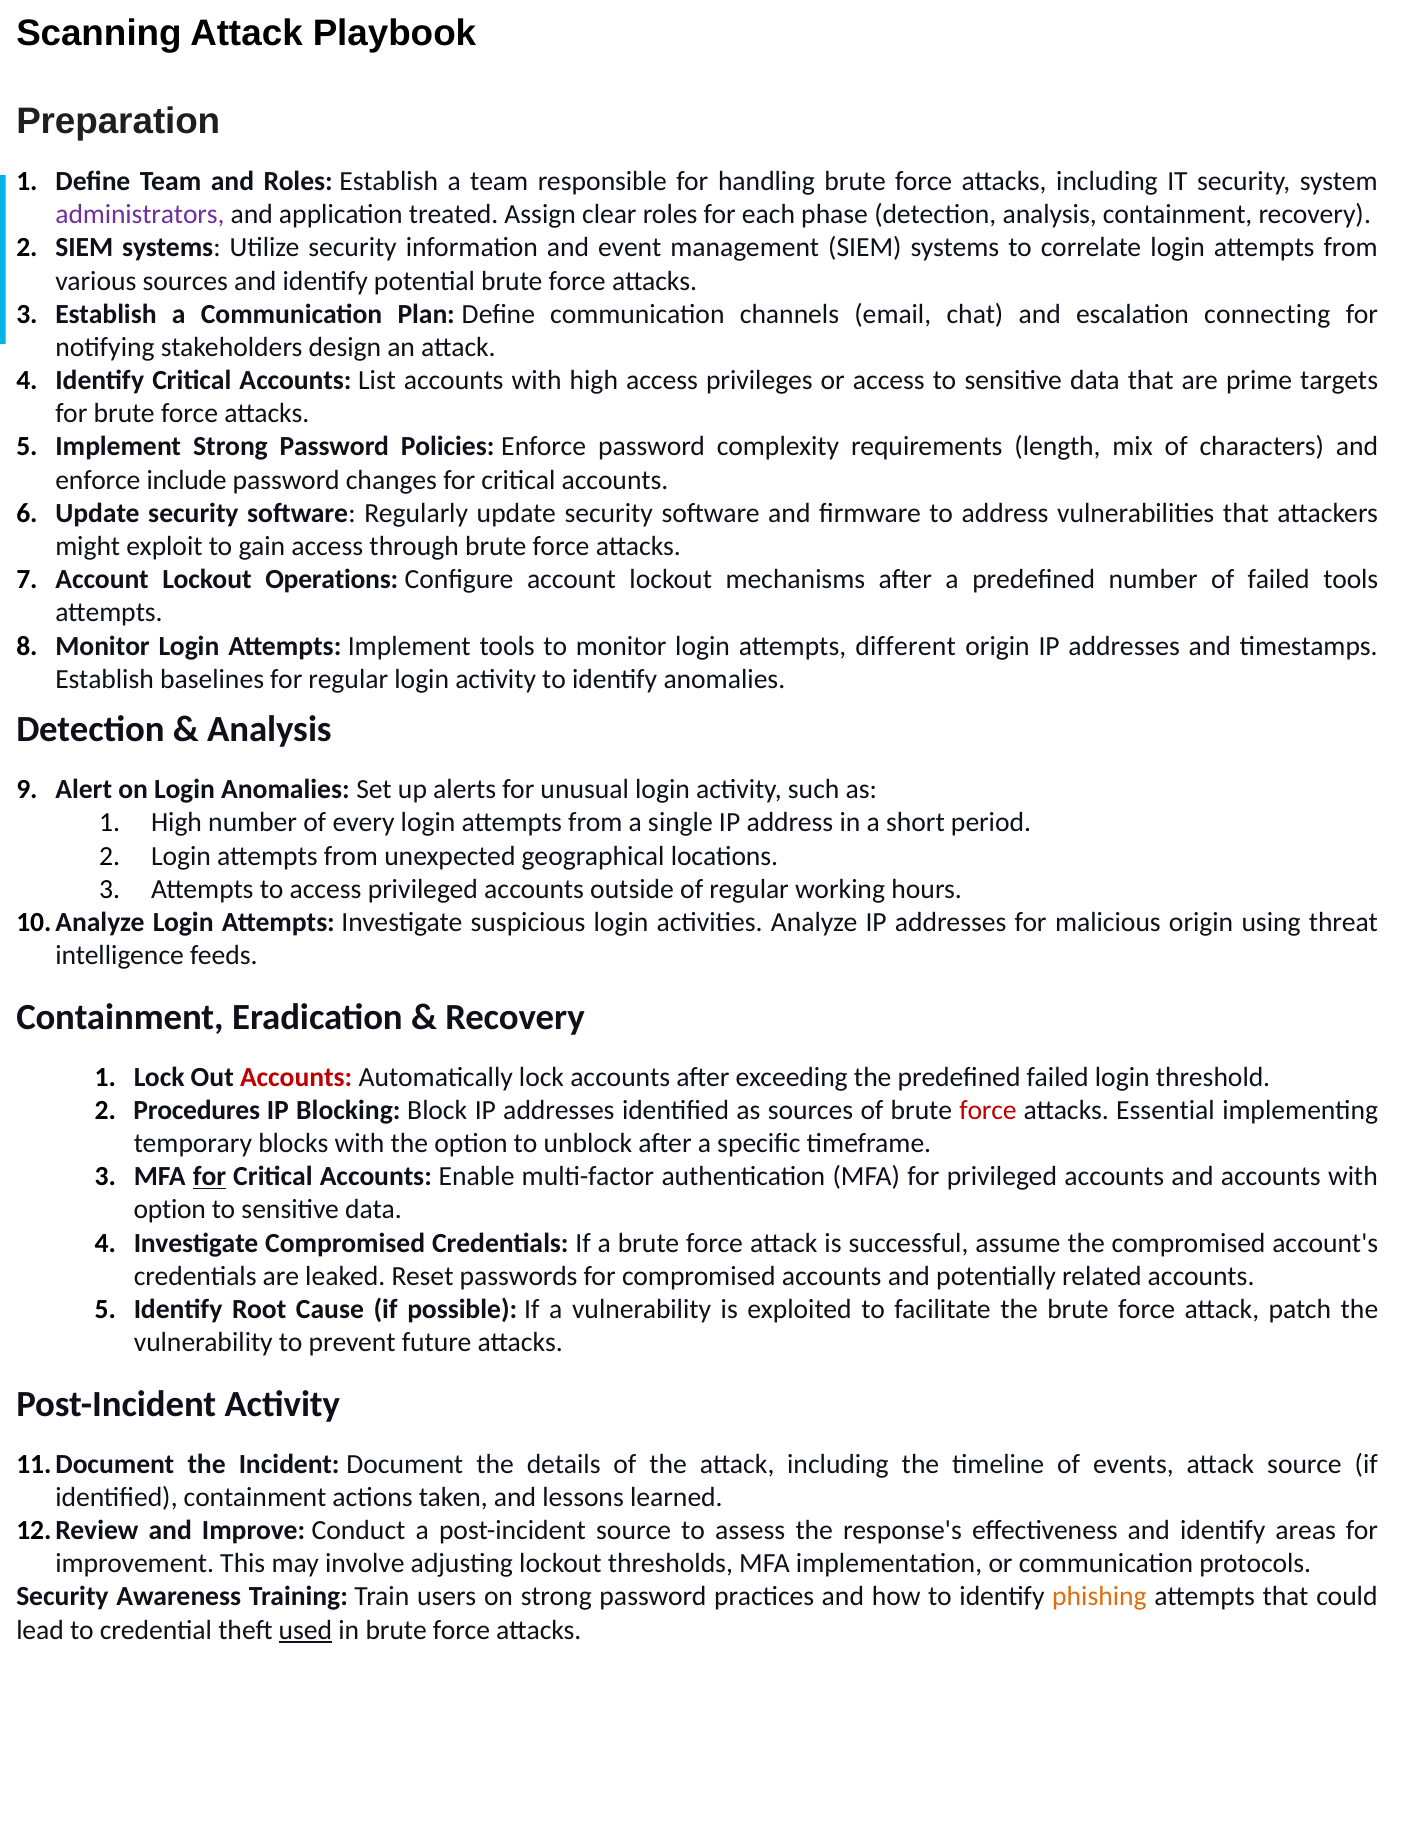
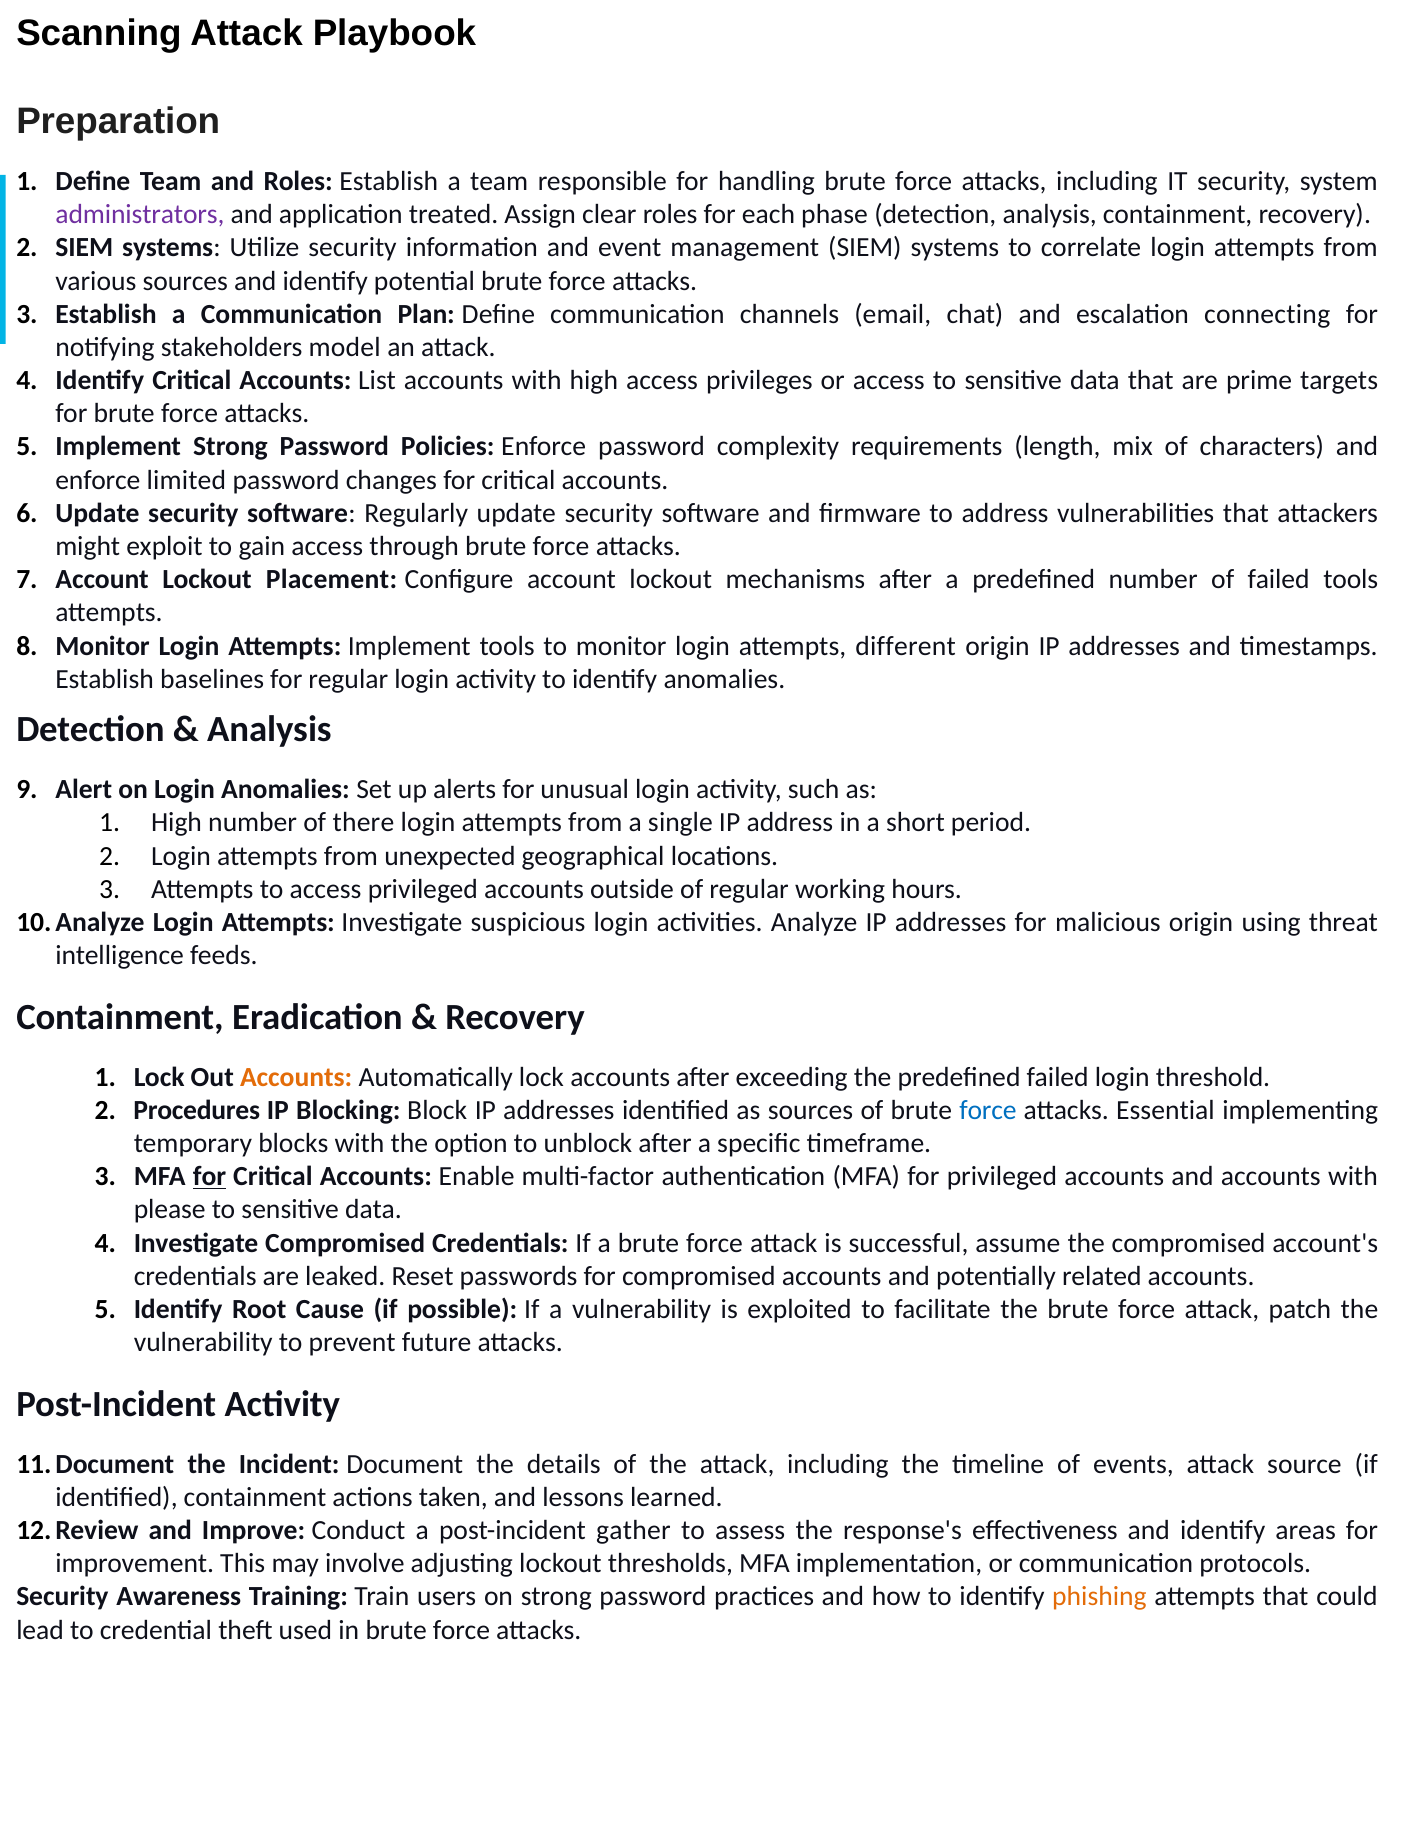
design: design -> model (345, 347)
include: include -> limited (186, 480)
Operations: Operations -> Placement (331, 580)
every: every -> there (363, 823)
Accounts colour: red -> orange (296, 1077)
force colour: red -> blue (988, 1110)
option: option -> please (170, 1210)
post-incident source: source -> gather (633, 1530)
used underline: present -> none (305, 1630)
